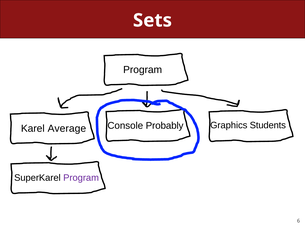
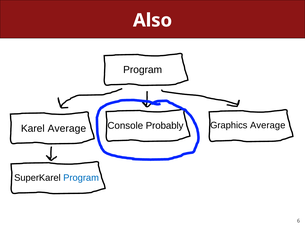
Sets: Sets -> Also (153, 20)
Graphics Students: Students -> Average (268, 125)
Program colour: purple -> blue (81, 177)
